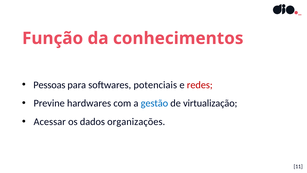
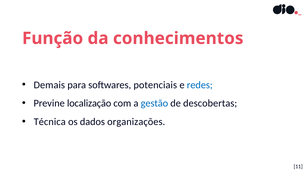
Pessoas: Pessoas -> Demais (49, 85)
redes colour: red -> blue (200, 85)
hardwares: hardwares -> localização (89, 103)
virtualização: virtualização -> descobertas (210, 103)
Acessar: Acessar -> Técnica (50, 122)
